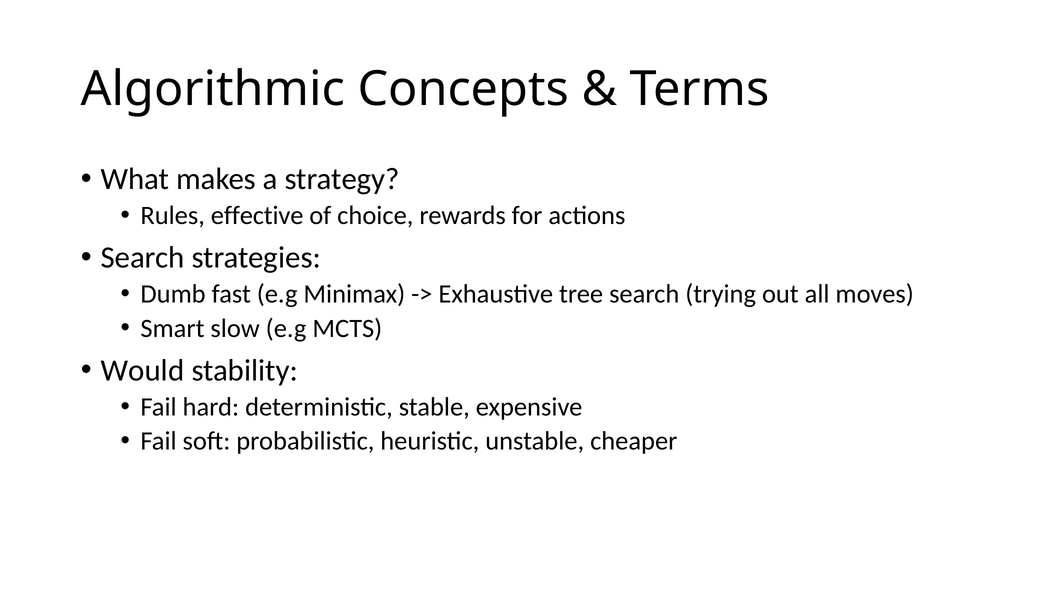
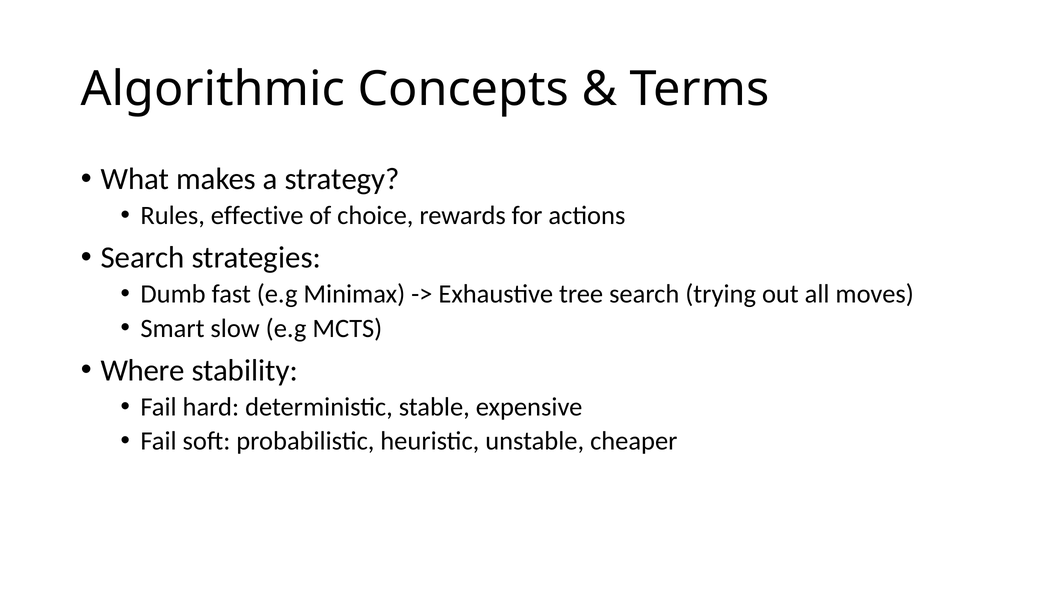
Would: Would -> Where (143, 370)
